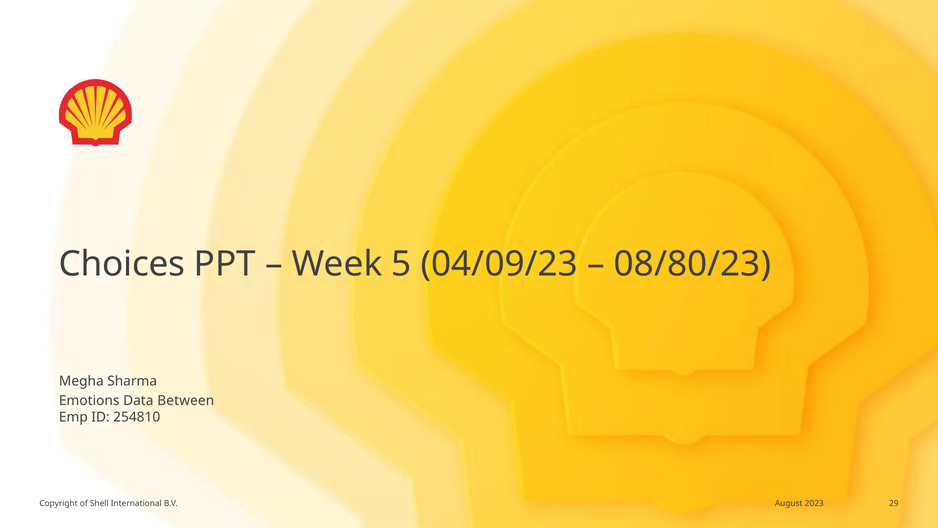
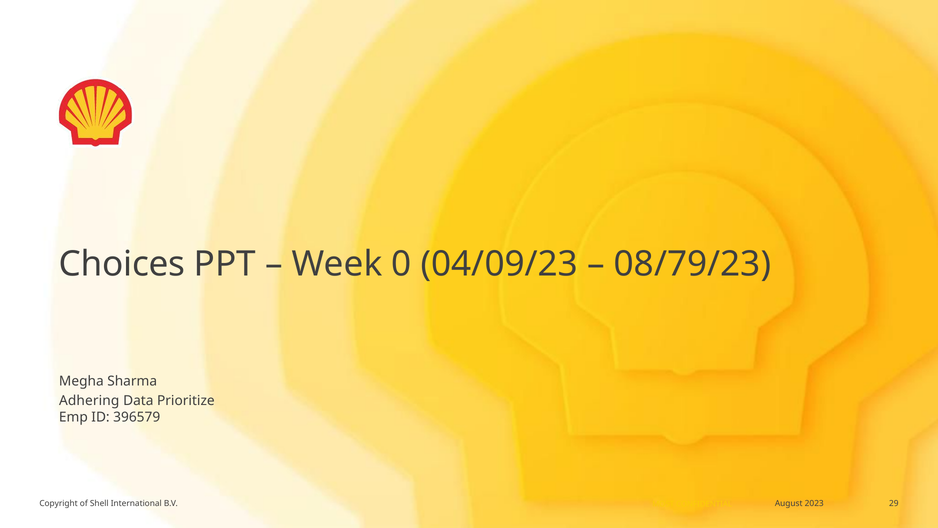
5: 5 -> 0 (402, 264)
08/80/23: 08/80/23 -> 08/79/23 (692, 264)
Emotions: Emotions -> Adhering (89, 400)
Between: Between -> Prioritize (186, 400)
254810: 254810 -> 396579 (137, 417)
